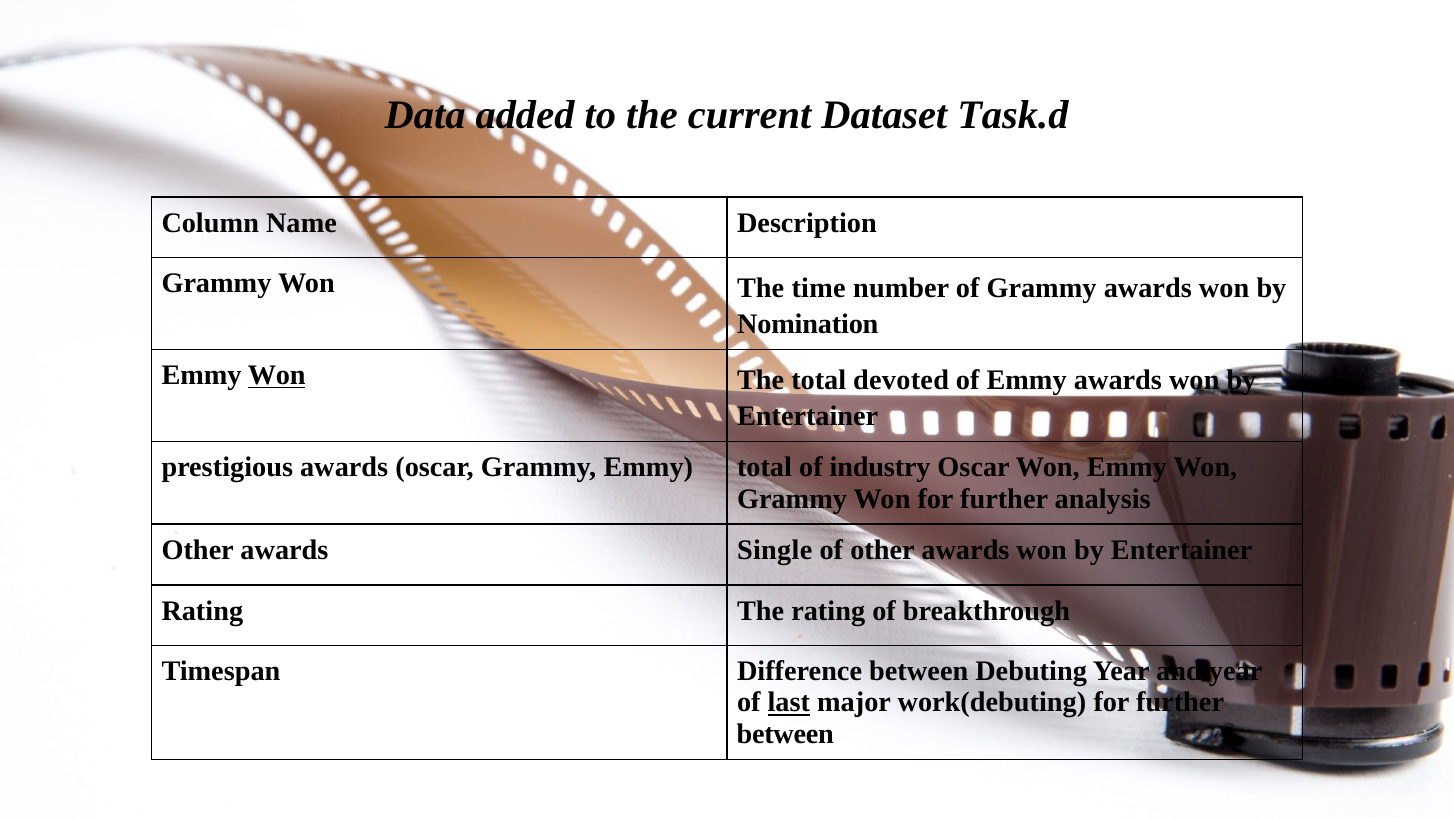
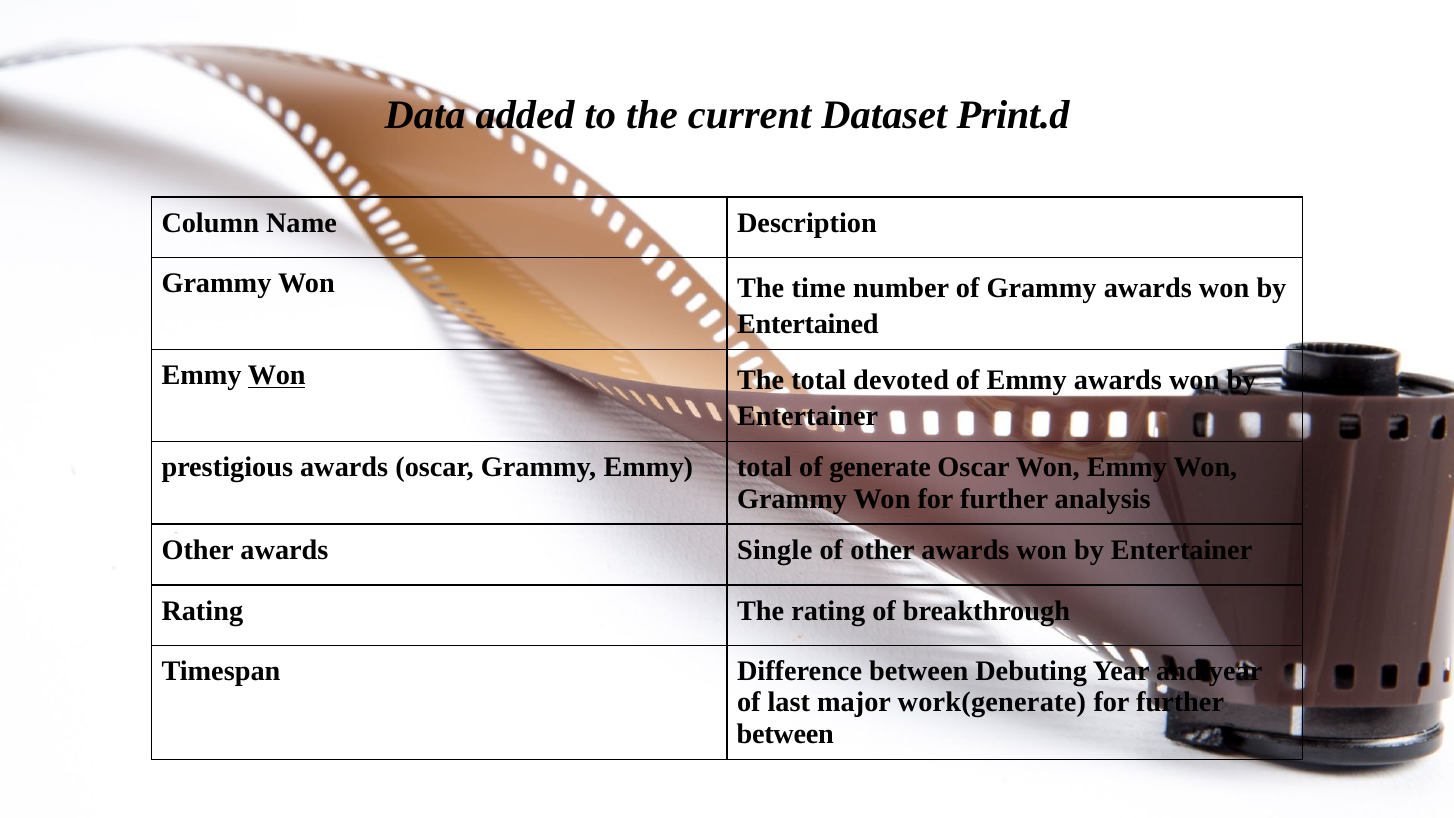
Task.d: Task.d -> Print.d (1013, 115)
Nomination: Nomination -> Entertained (808, 324)
industry: industry -> generate (880, 467)
last underline: present -> none (789, 702)
work(debuting: work(debuting -> work(generate (992, 702)
